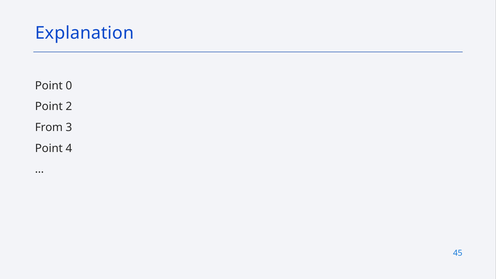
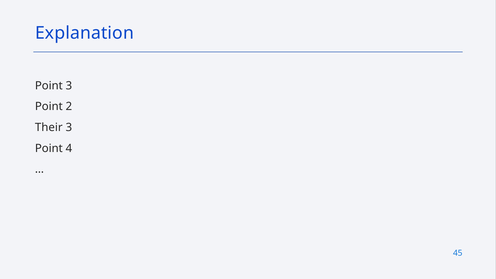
Point 0: 0 -> 3 (69, 86)
From: From -> Their (49, 127)
